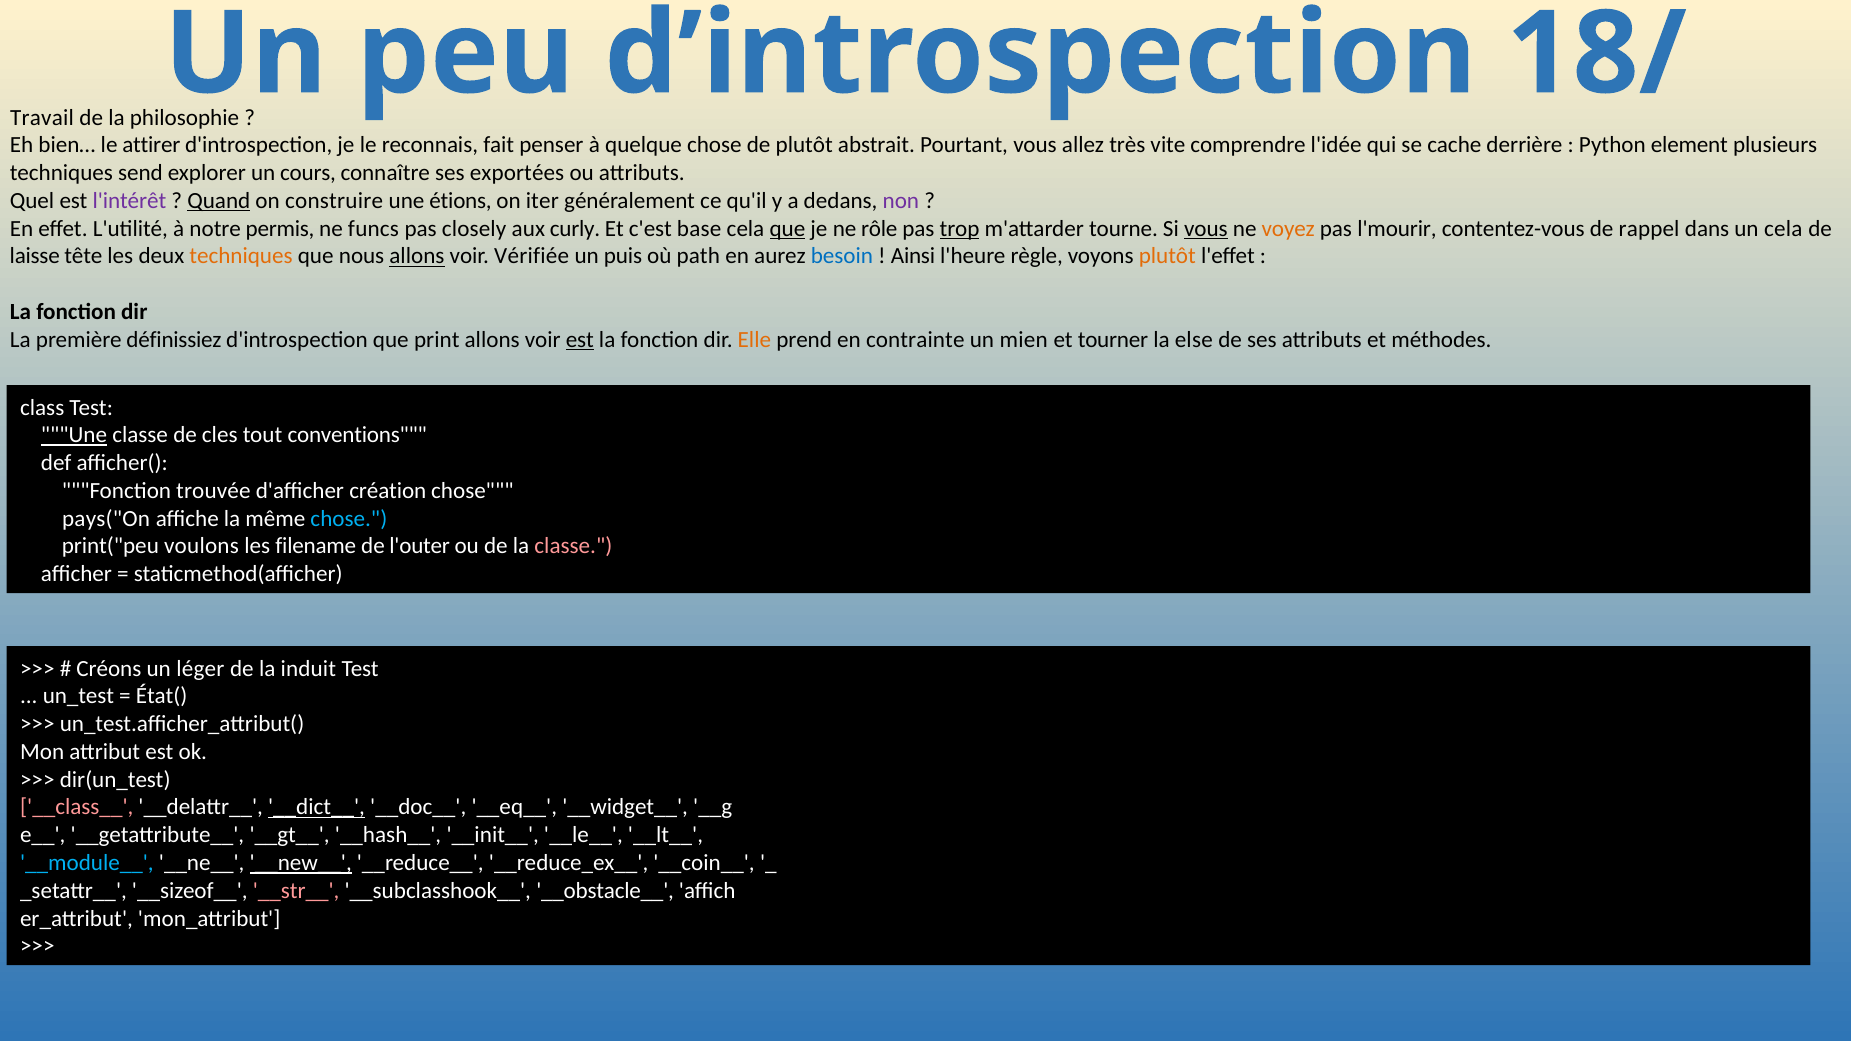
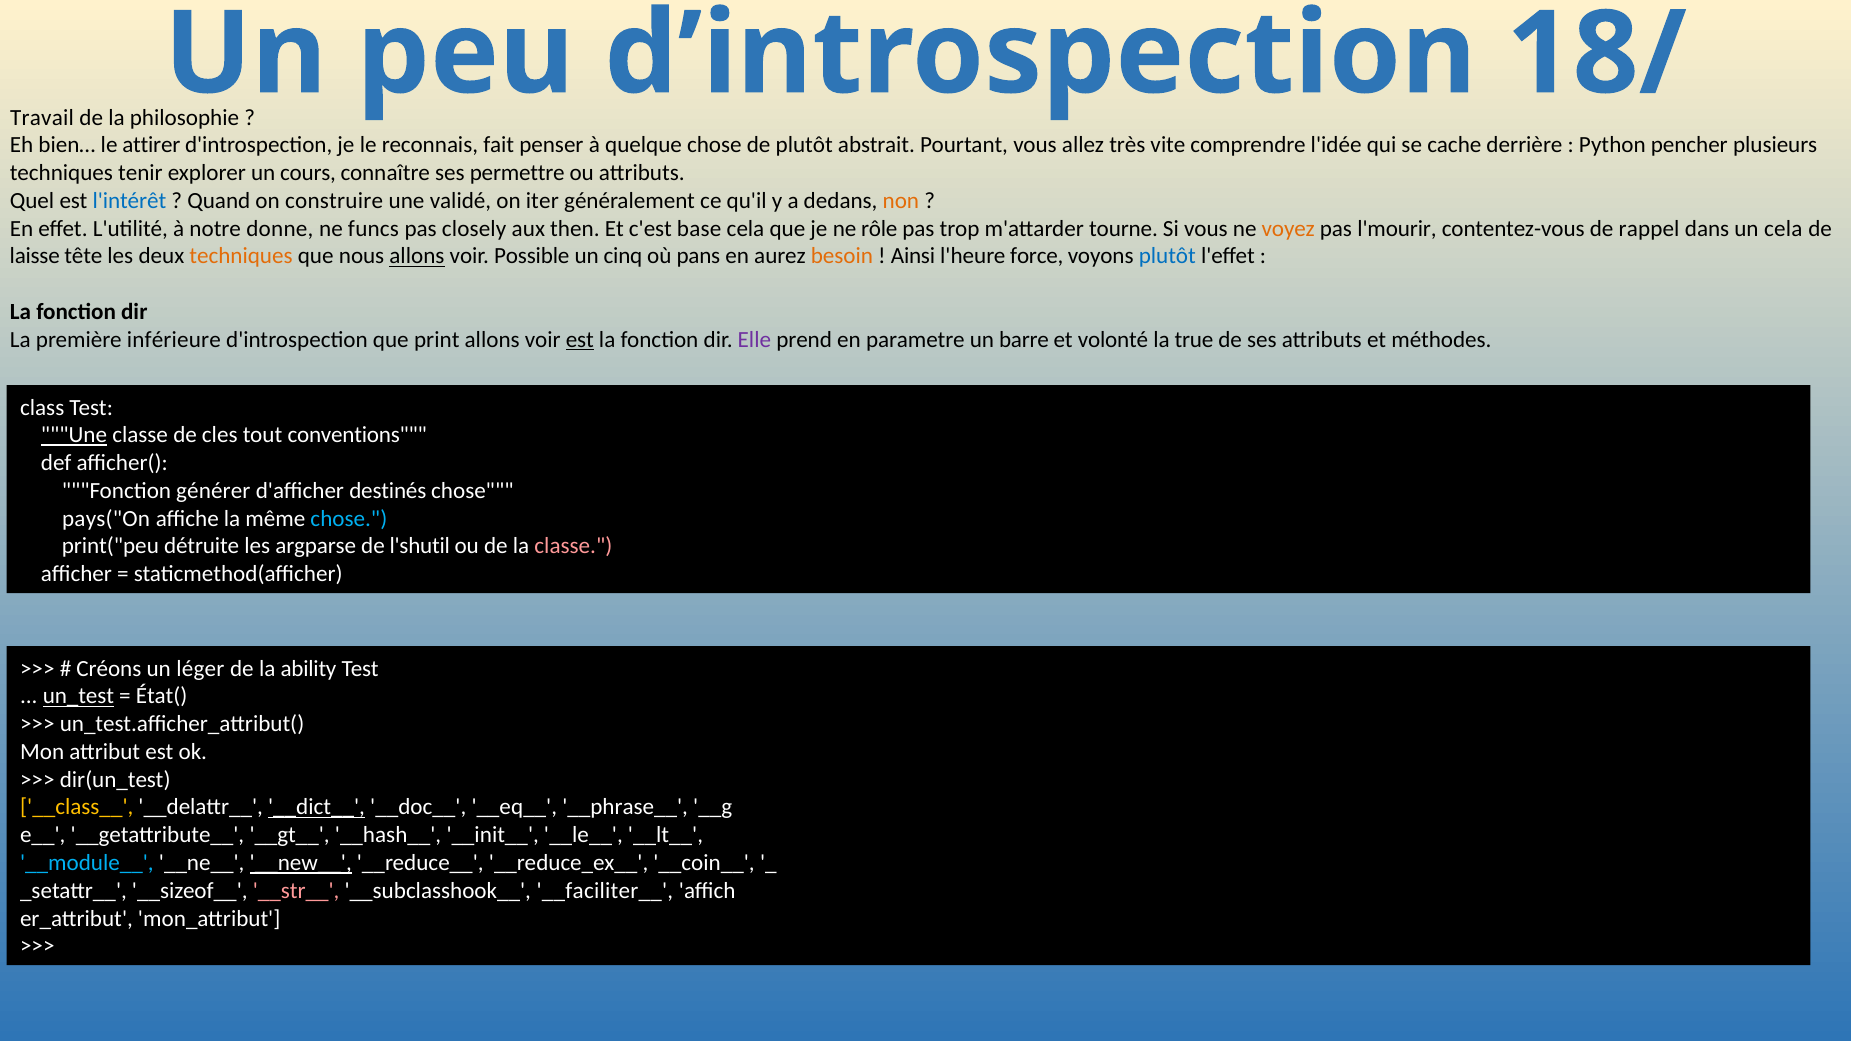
element: element -> pencher (1689, 145)
send: send -> tenir (140, 173)
exportées: exportées -> permettre (517, 173)
l'intérêt colour: purple -> blue (129, 201)
Quand underline: present -> none (219, 201)
étions: étions -> validé (460, 201)
non colour: purple -> orange (901, 201)
permis: permis -> donne (280, 229)
curly: curly -> then (575, 229)
que underline: present -> none (787, 229)
trop underline: present -> none (960, 229)
vous underline: present -> none (1206, 229)
Vérifiée: Vérifiée -> Possible (532, 256)
puis: puis -> cinq (623, 256)
path: path -> pans (698, 256)
besoin colour: blue -> orange (842, 256)
règle: règle -> force (1037, 256)
plutôt colour: orange -> blue (1167, 256)
définissiez: définissiez -> inférieure (174, 340)
Elle colour: orange -> purple (754, 340)
contrainte: contrainte -> parametre (915, 340)
mien: mien -> barre (1024, 340)
tourner: tourner -> volonté (1113, 340)
else: else -> true (1194, 340)
trouvée: trouvée -> générer (213, 491)
création: création -> destinés (388, 491)
voulons: voulons -> détruite (202, 546)
filename: filename -> argparse (316, 546)
l'outer: l'outer -> l'shutil (420, 546)
induit: induit -> ability (309, 669)
un_test underline: none -> present (78, 696)
__class__ colour: pink -> yellow (77, 807)
__widget__: __widget__ -> __phrase__ (625, 807)
__obstacle__: __obstacle__ -> __faciliter__ (605, 891)
